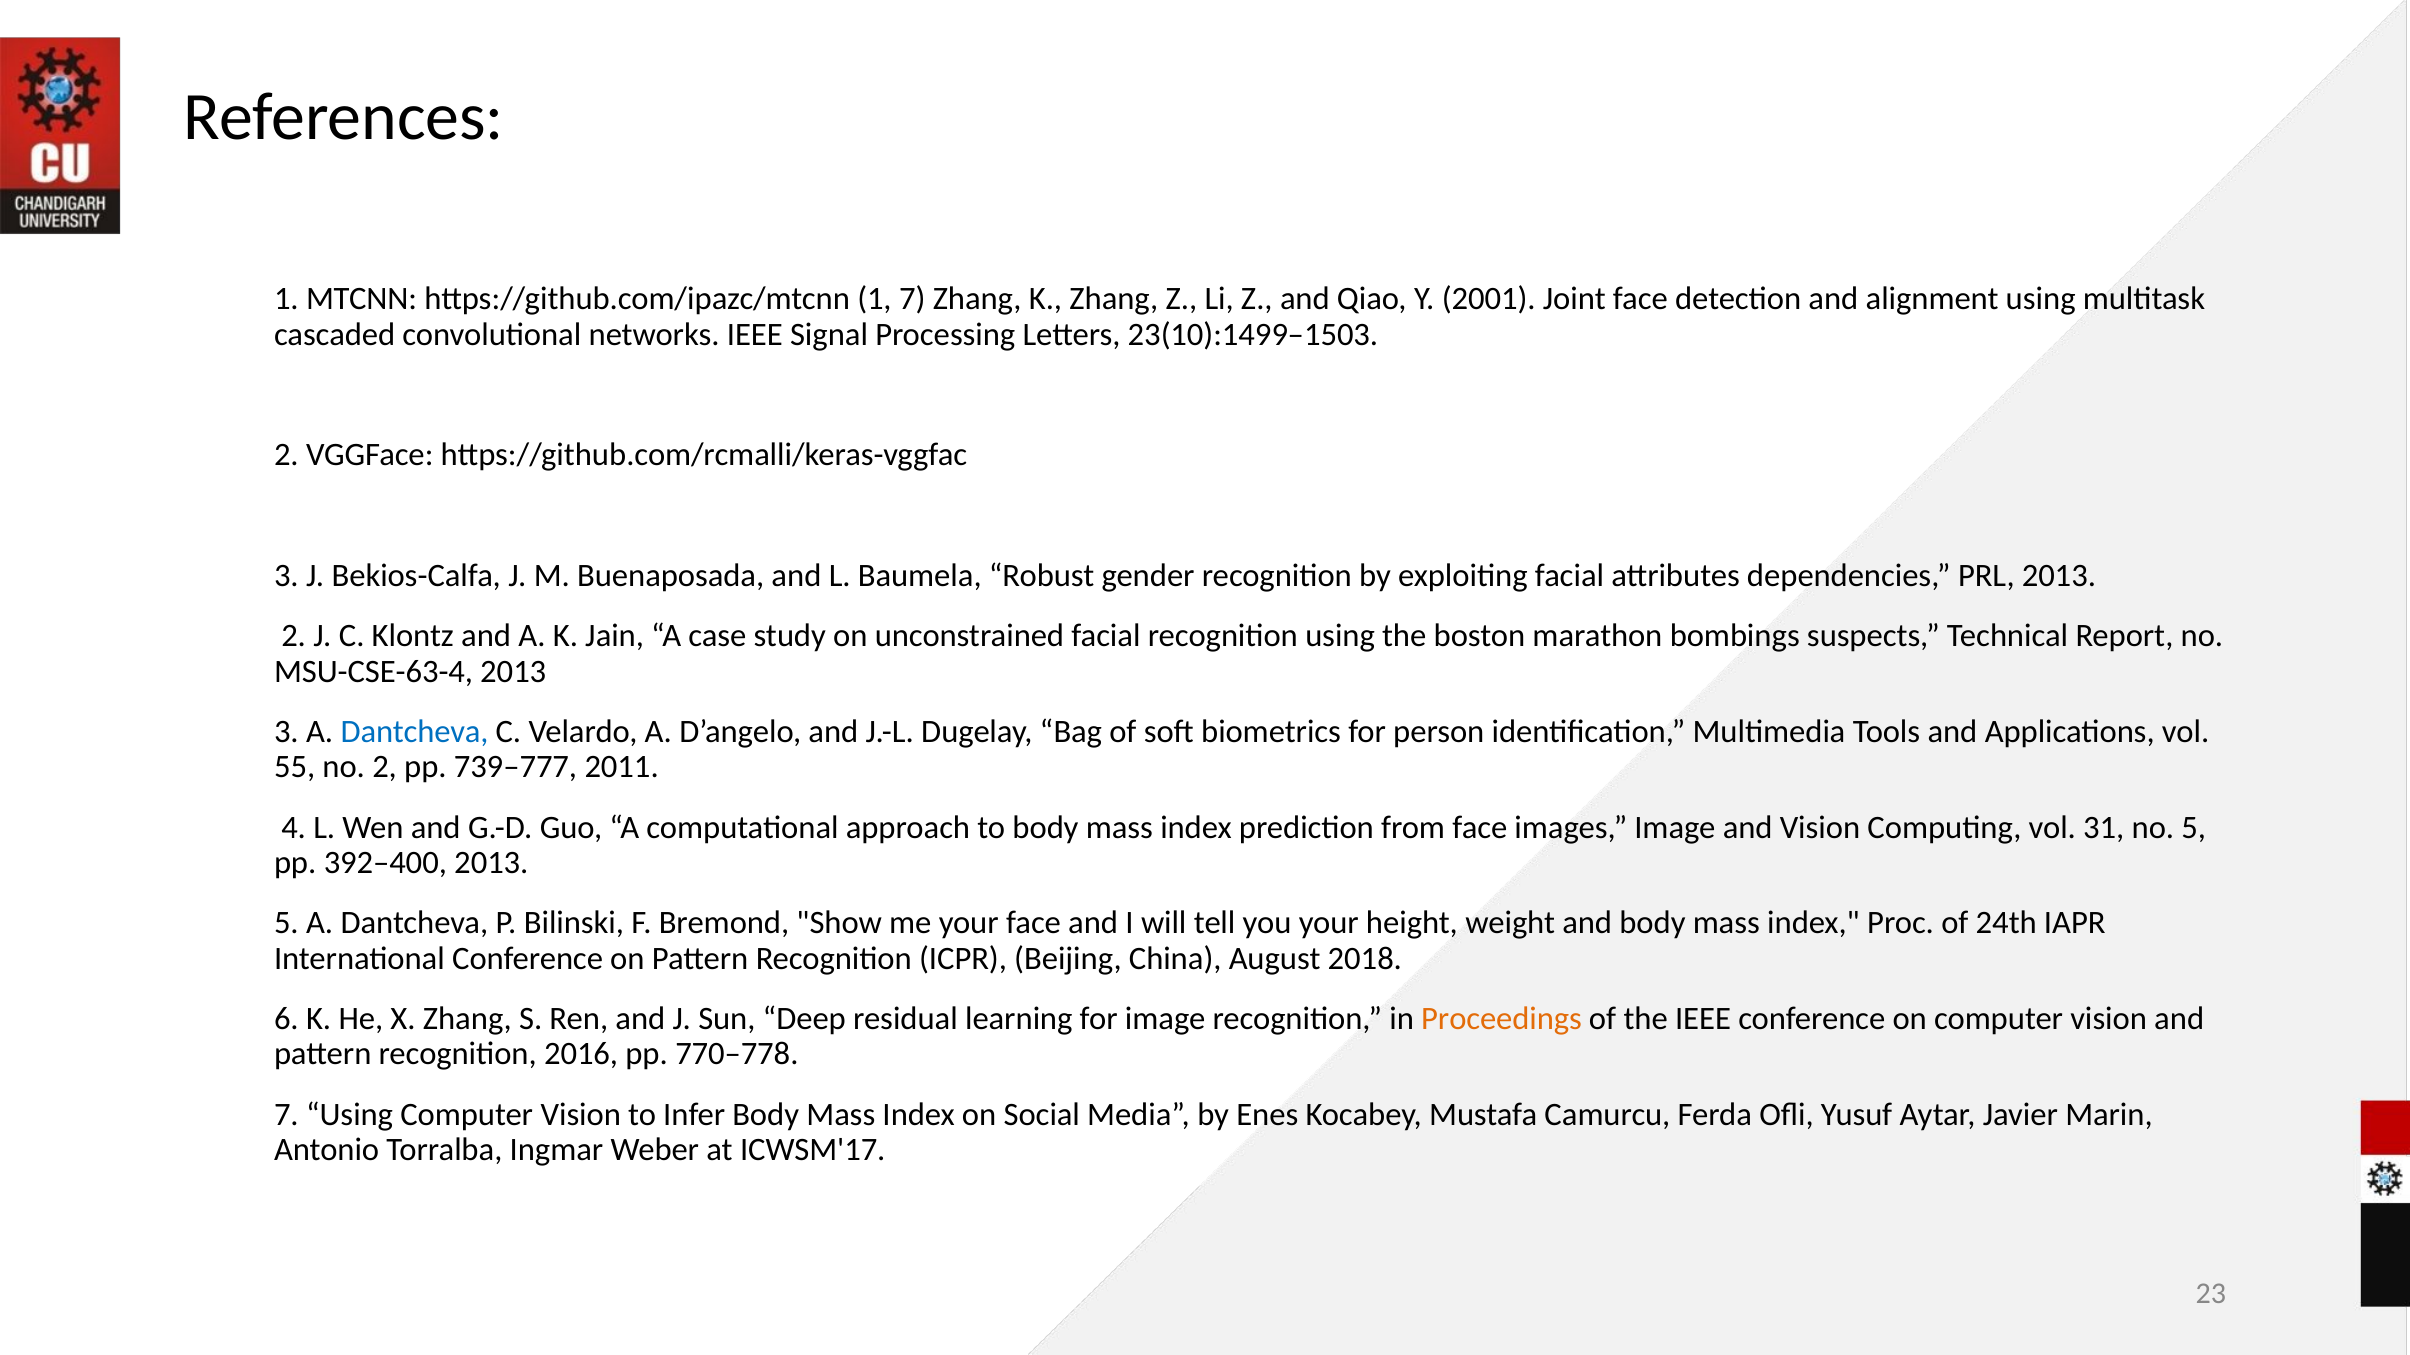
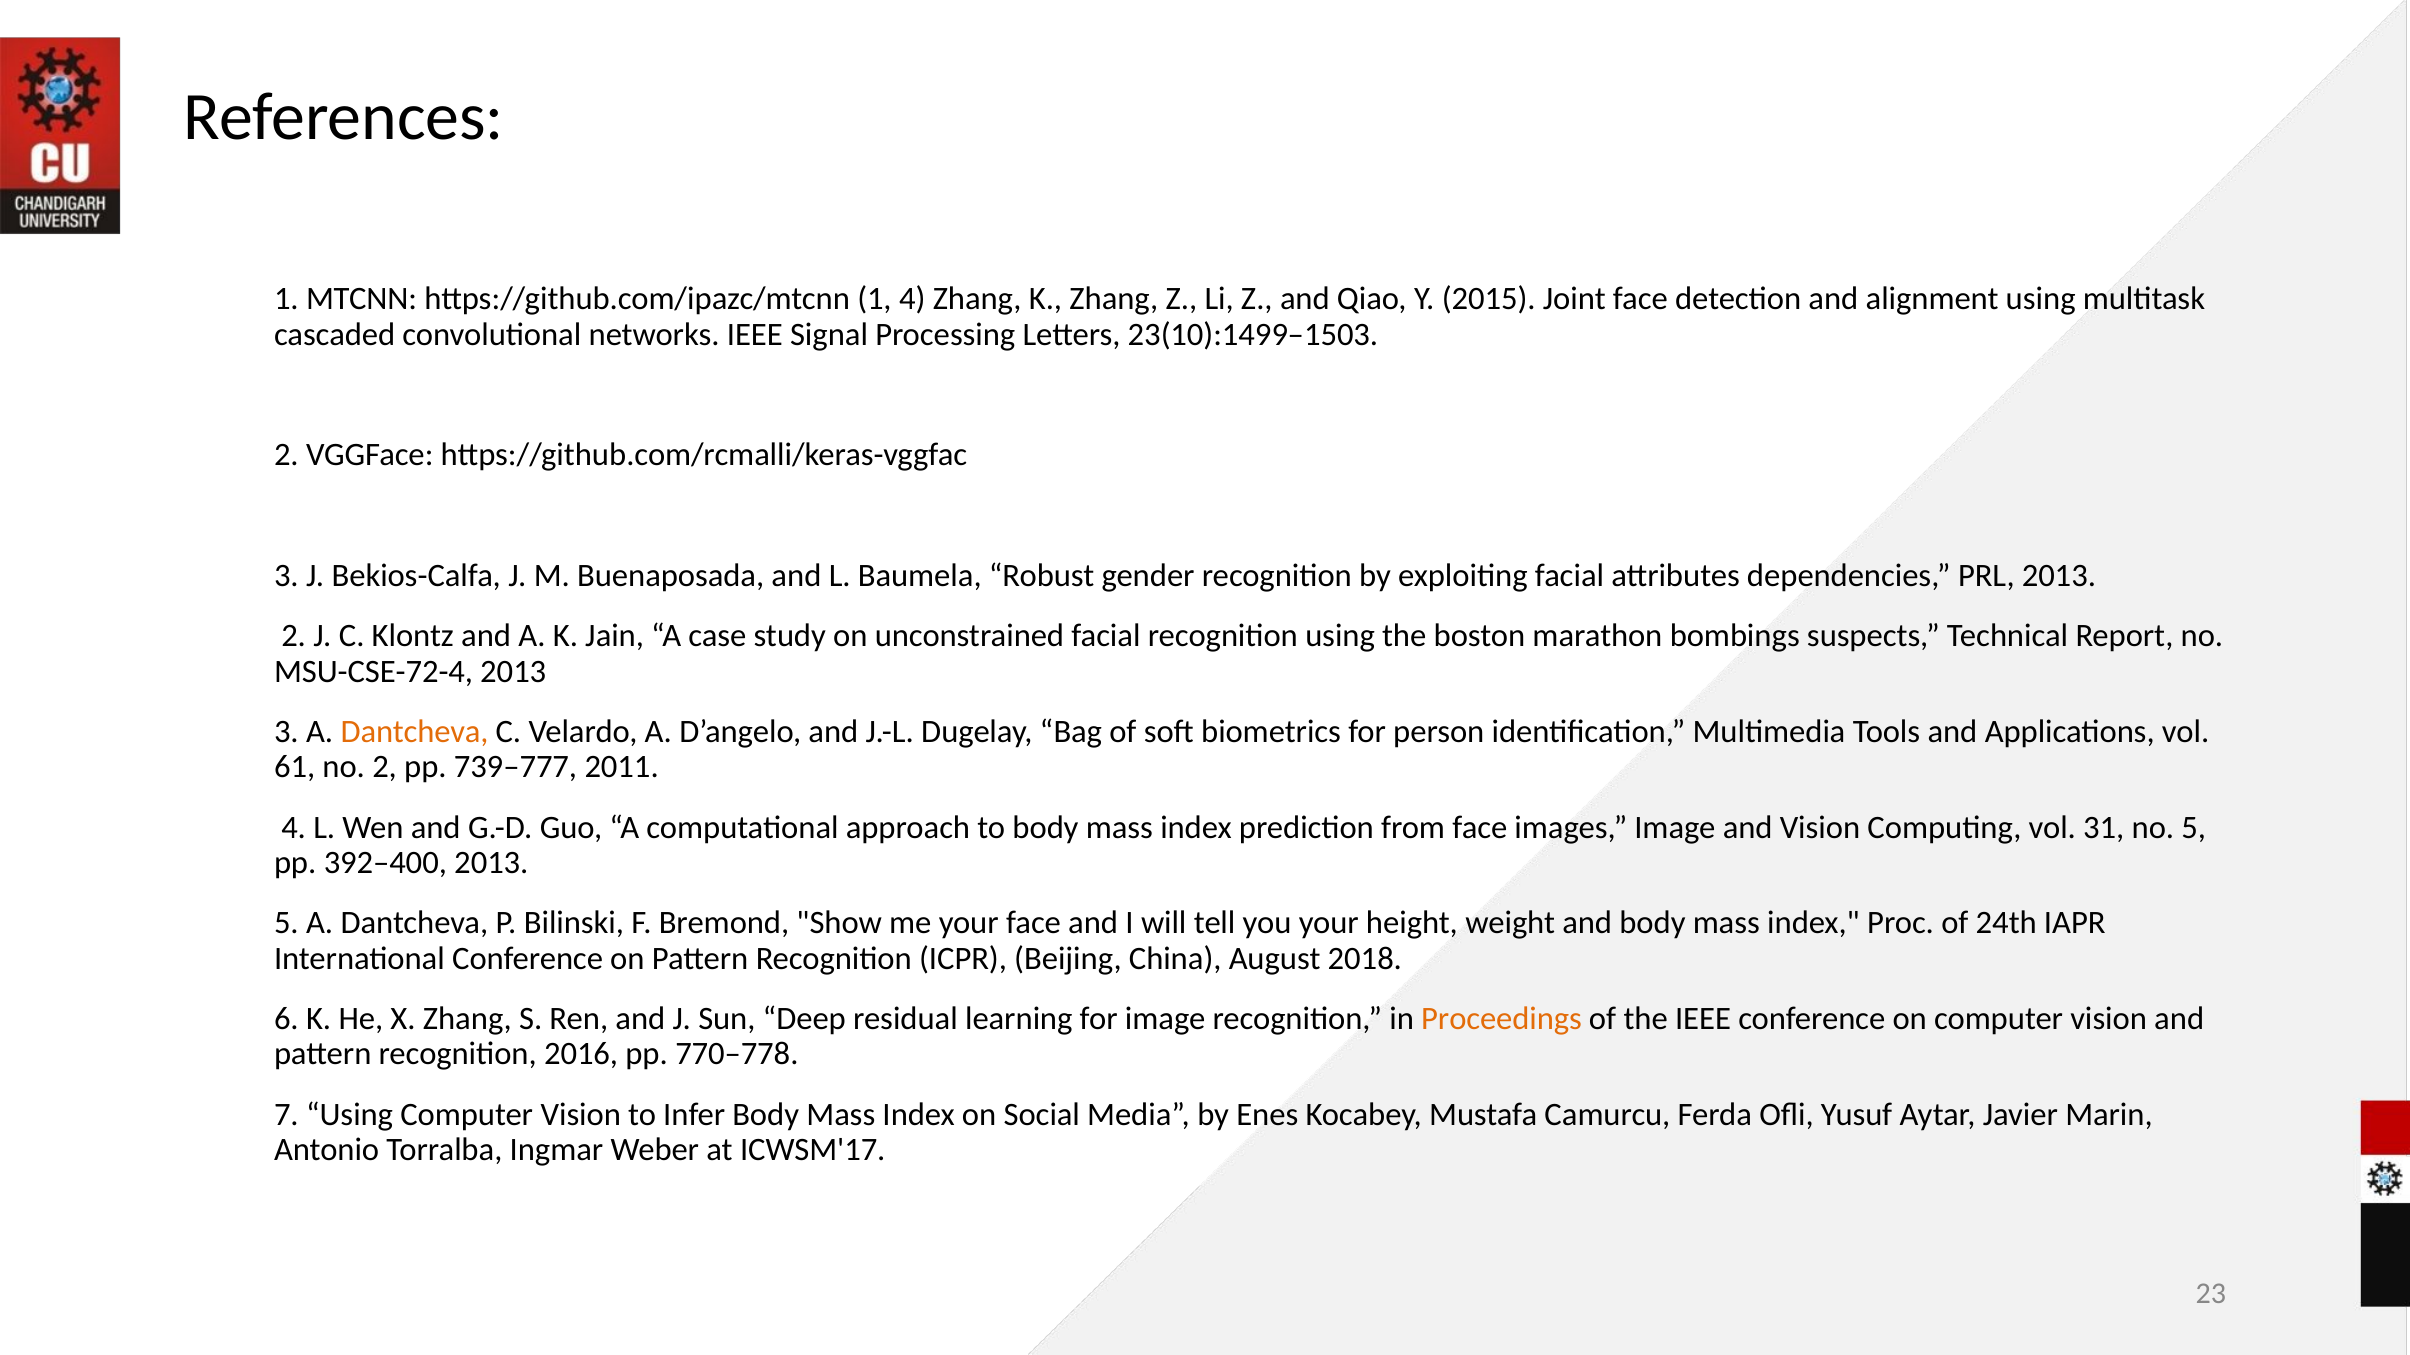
1 7: 7 -> 4 (912, 299)
2001: 2001 -> 2015 (1489, 299)
MSU-CSE-63-4: MSU-CSE-63-4 -> MSU-CSE-72-4 (374, 672)
Dantcheva colour: blue -> orange (415, 732)
55: 55 -> 61 (295, 767)
